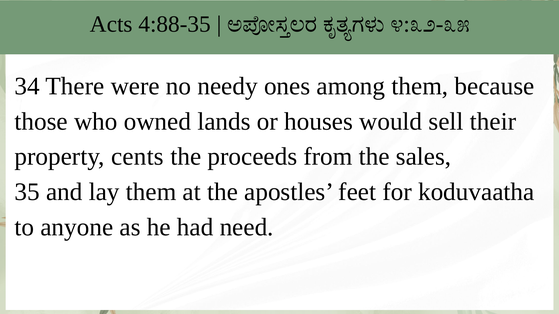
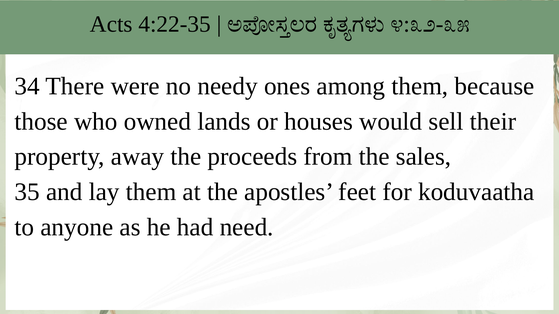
4:88-35: 4:88-35 -> 4:22-35 (175, 24)
cents: cents -> away (138, 157)
